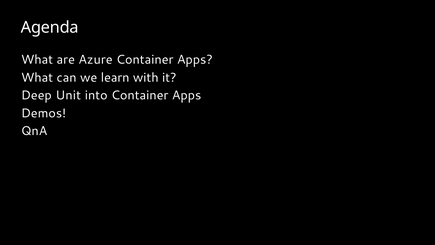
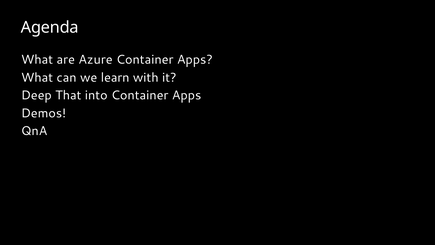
Unit: Unit -> That (68, 95)
